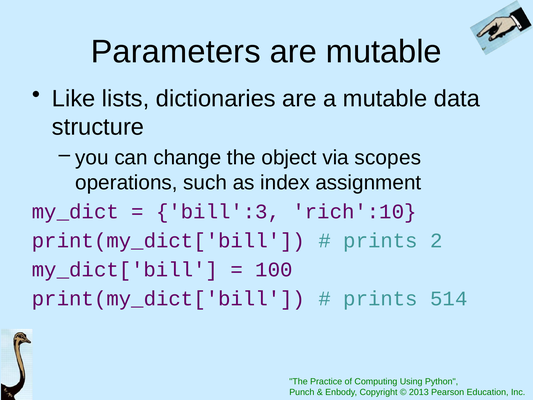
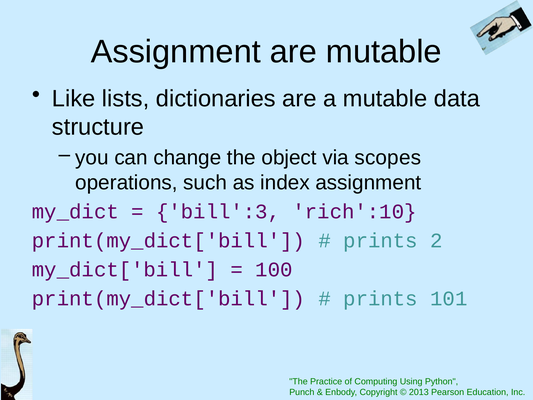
Parameters: Parameters -> Assignment (176, 52)
514: 514 -> 101 (449, 299)
